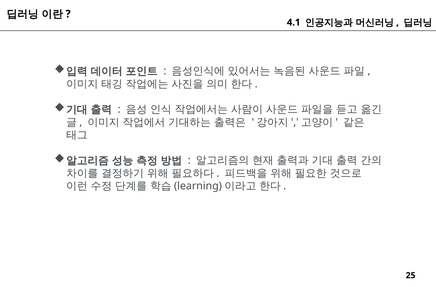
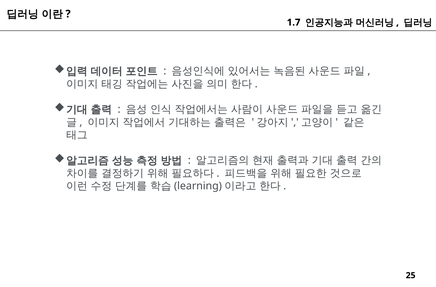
4.1: 4.1 -> 1.7 (294, 22)
